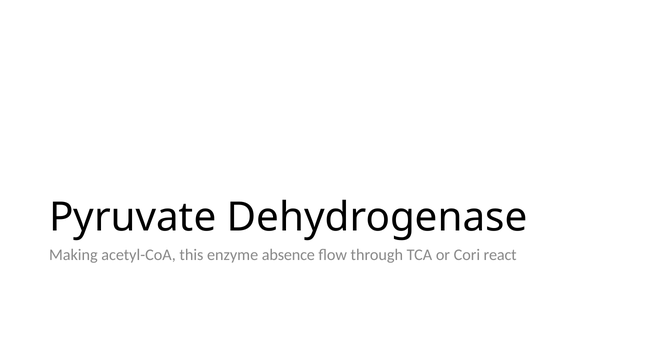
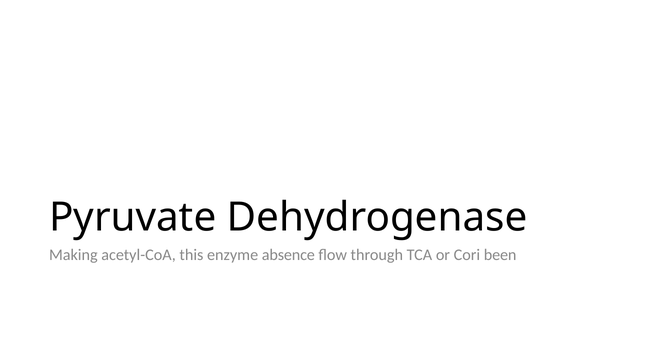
react: react -> been (500, 255)
